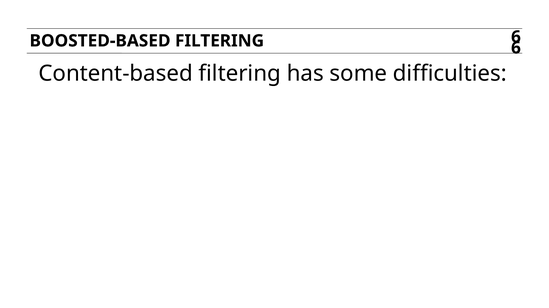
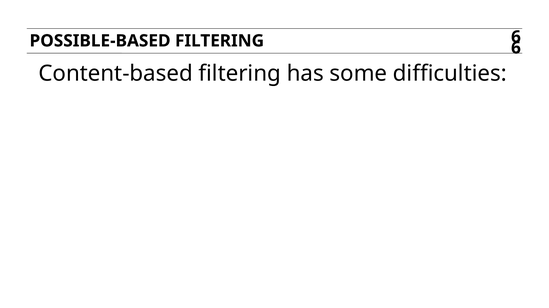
BOOSTED-BASED: BOOSTED-BASED -> POSSIBLE-BASED (100, 41)
